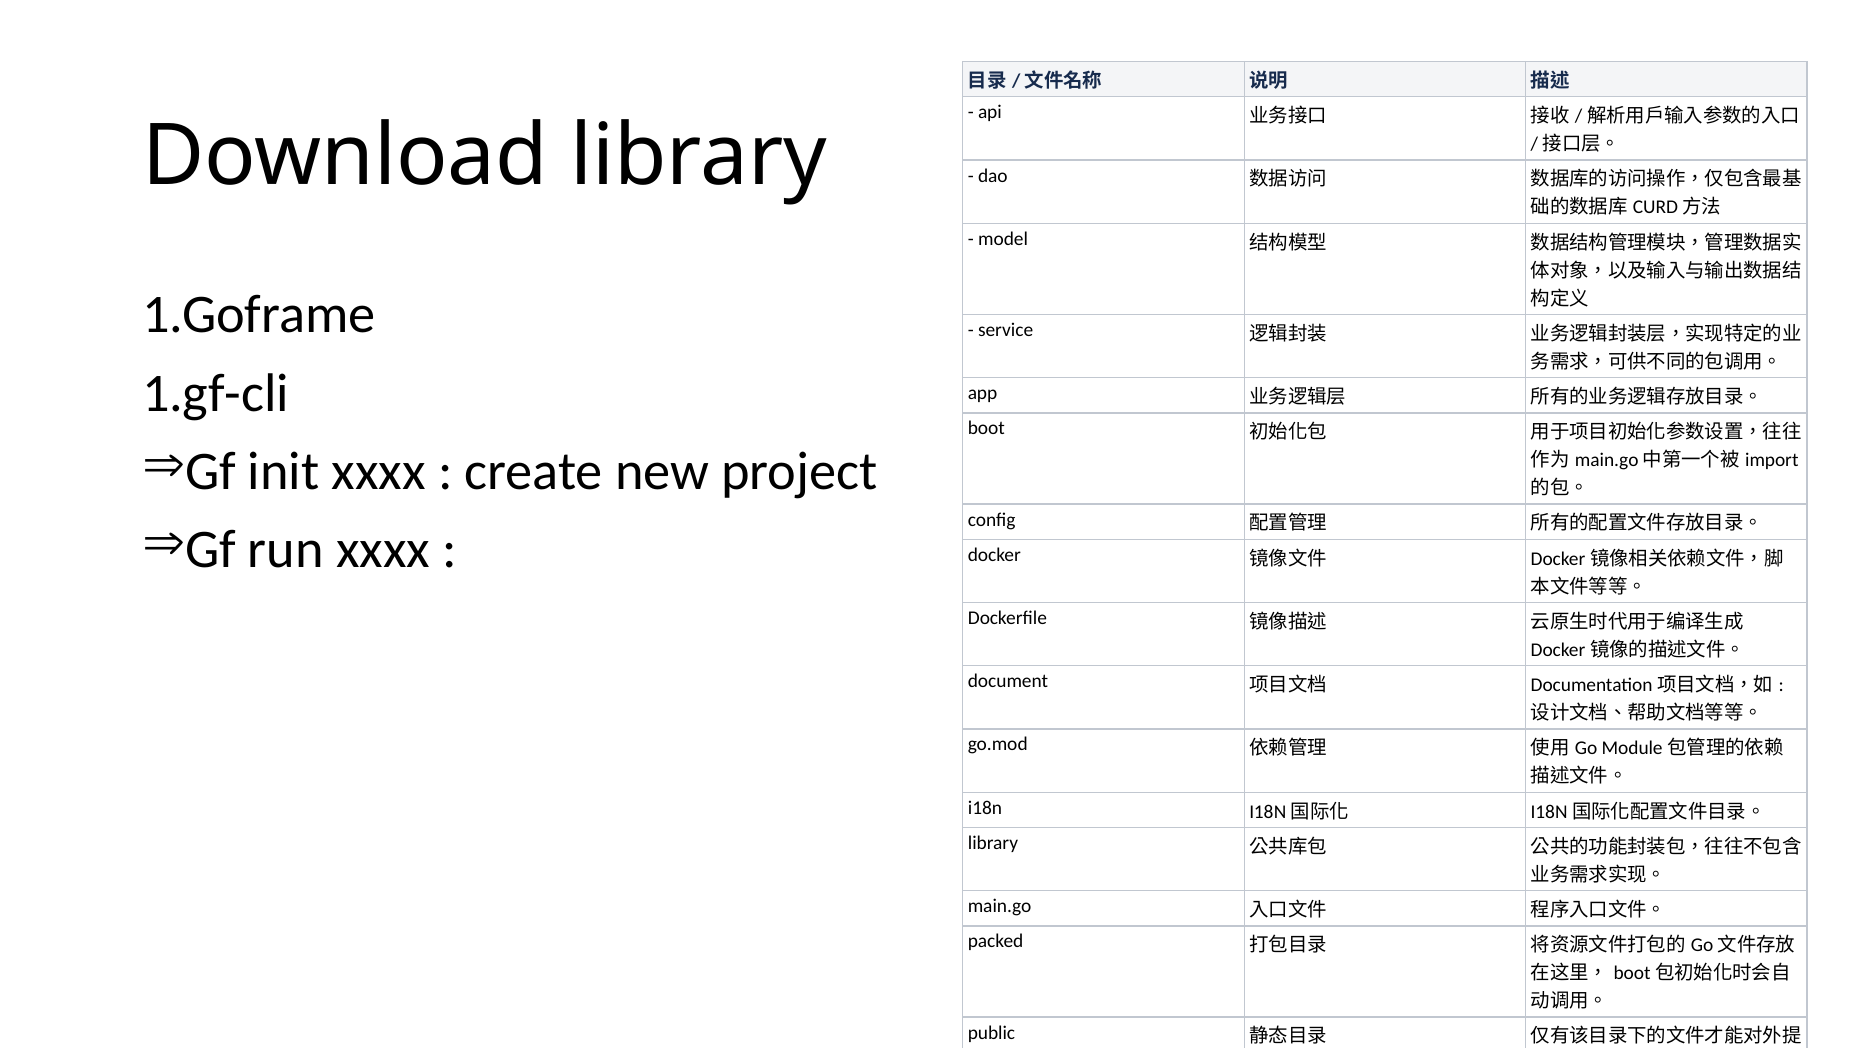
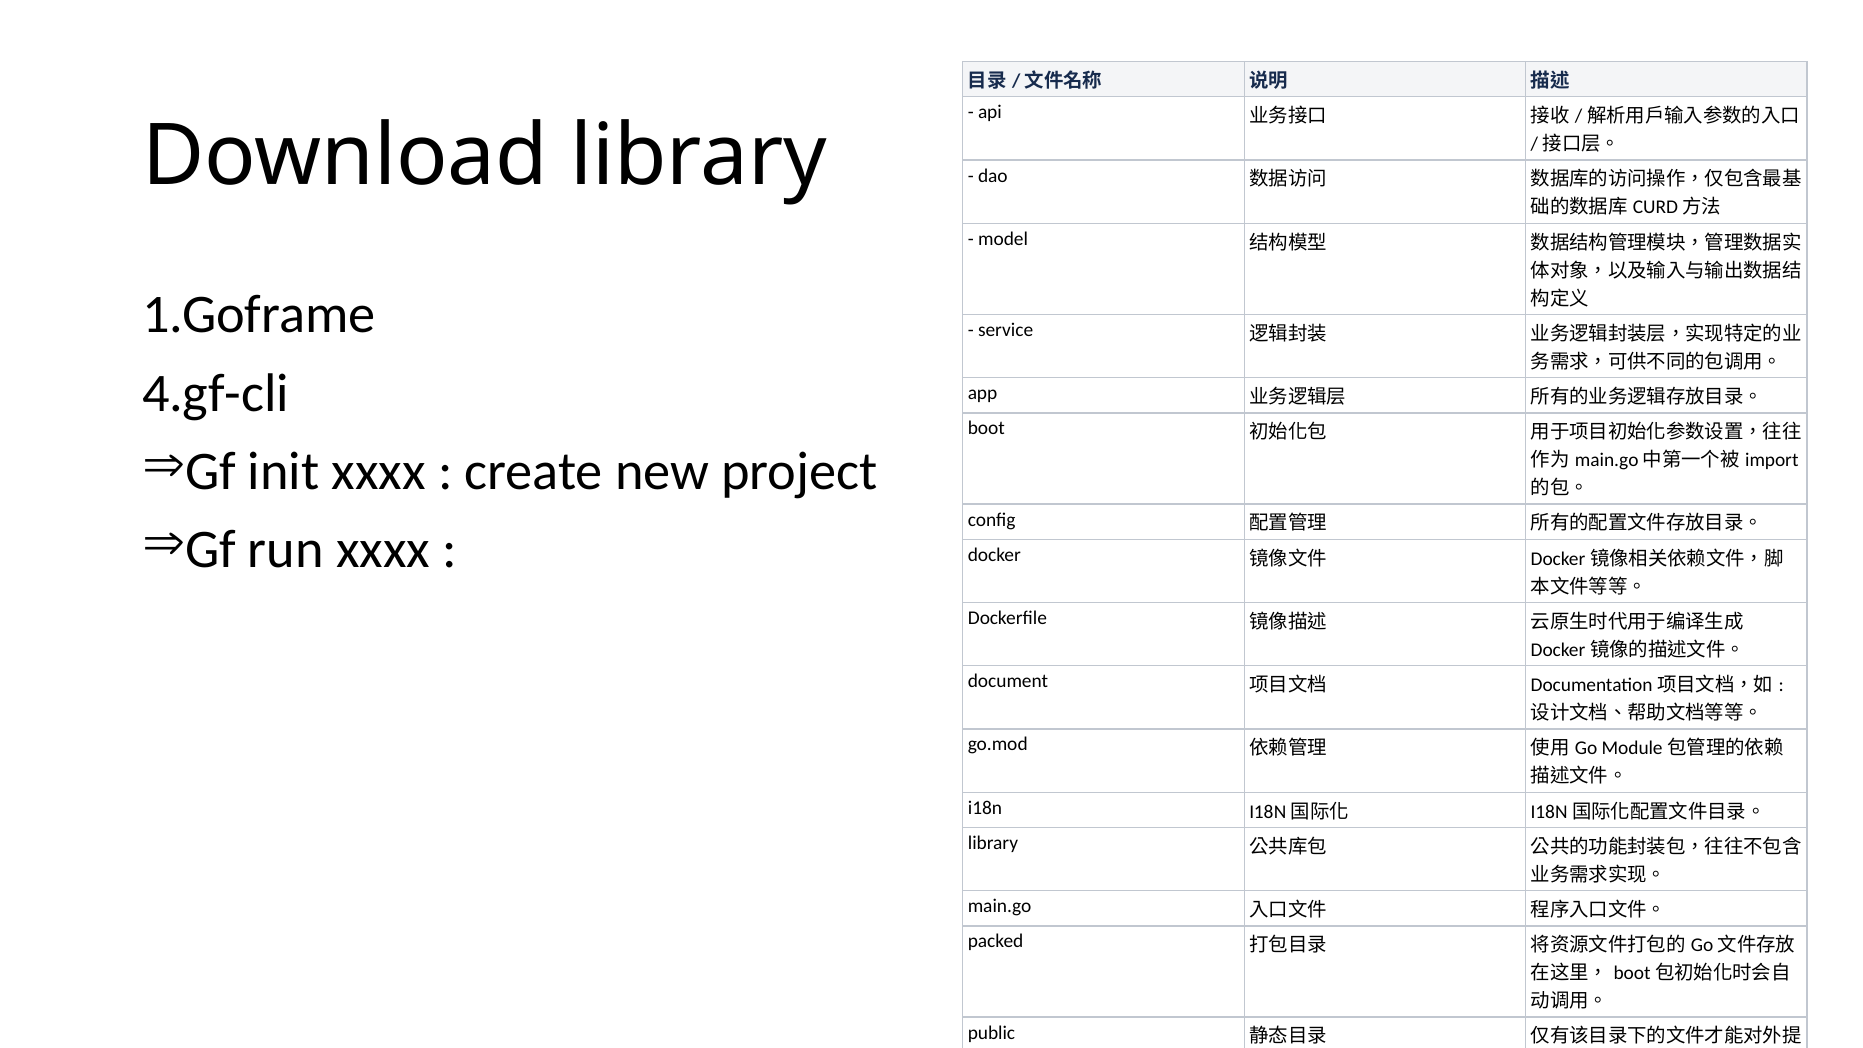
1.gf-cli: 1.gf-cli -> 4.gf-cli (215, 393)
